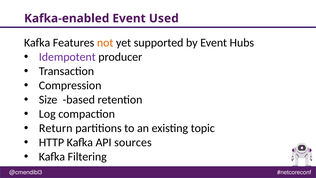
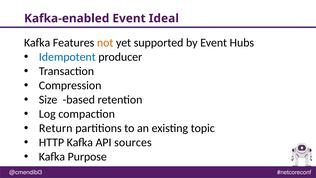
Used: Used -> Ideal (164, 18)
Idempotent colour: purple -> blue (67, 57)
Filtering: Filtering -> Purpose (87, 157)
